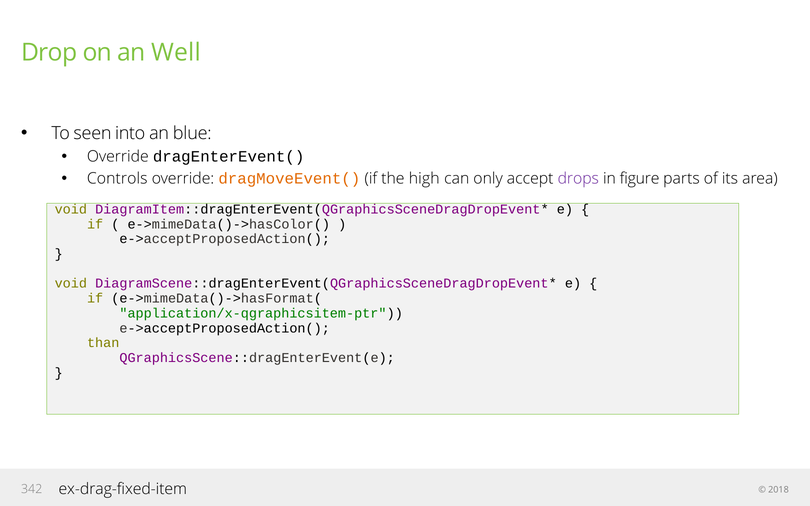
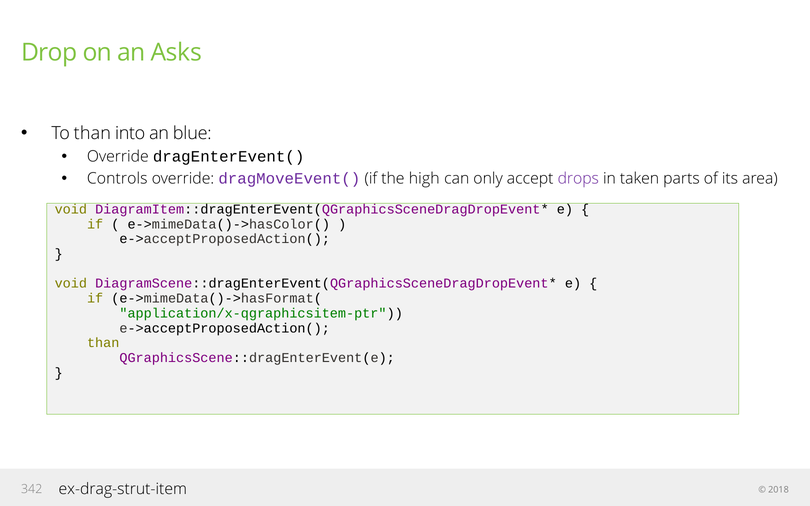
Well: Well -> Asks (176, 53)
To seen: seen -> than (92, 133)
dragMoveEvent( colour: orange -> purple (289, 179)
figure: figure -> taken (639, 179)
ex-drag-fixed-item: ex-drag-fixed-item -> ex-drag-strut-item (123, 489)
